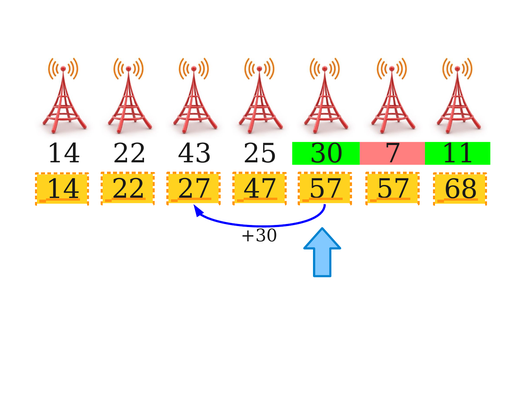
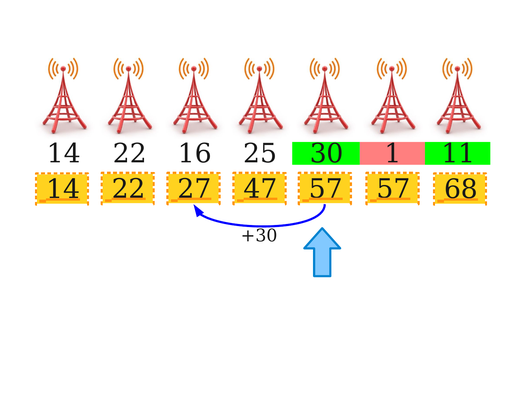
43: 43 -> 16 (195, 154)
7: 7 -> 1 (393, 154)
